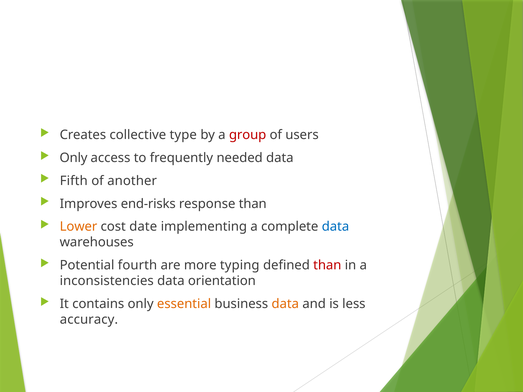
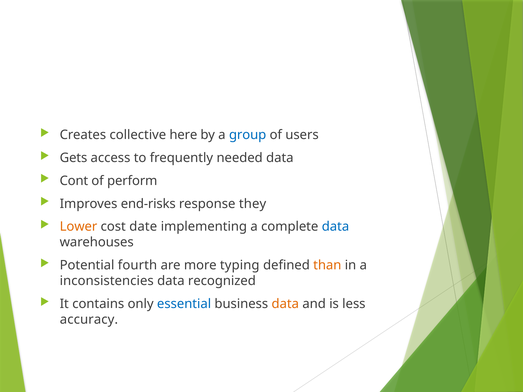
type: type -> here (183, 135)
group colour: red -> blue (248, 135)
Only: Only -> Gets (74, 158)
Fifth: Fifth -> Cont (74, 181)
another: another -> perform (132, 181)
response than: than -> they (253, 204)
than colour: red -> orange (327, 265)
orientation: orientation -> recognized (222, 281)
essential colour: orange -> blue (184, 304)
